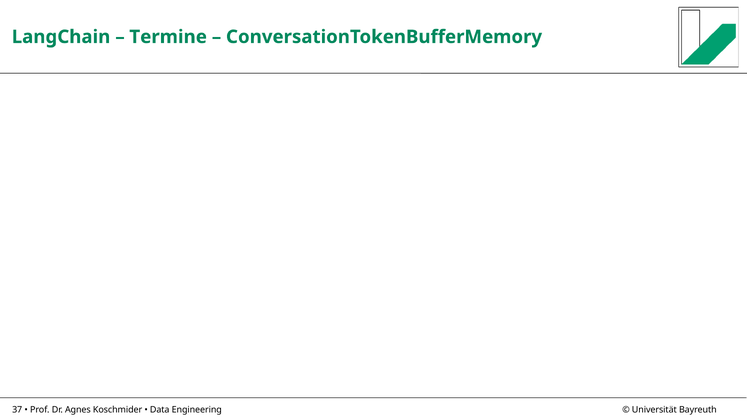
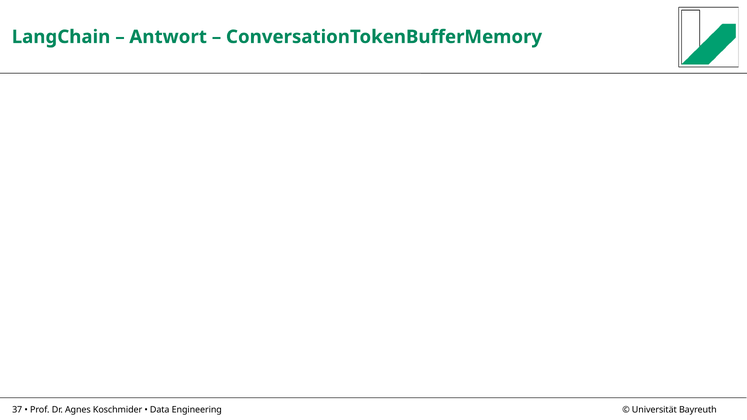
Termine: Termine -> Antwort (168, 37)
